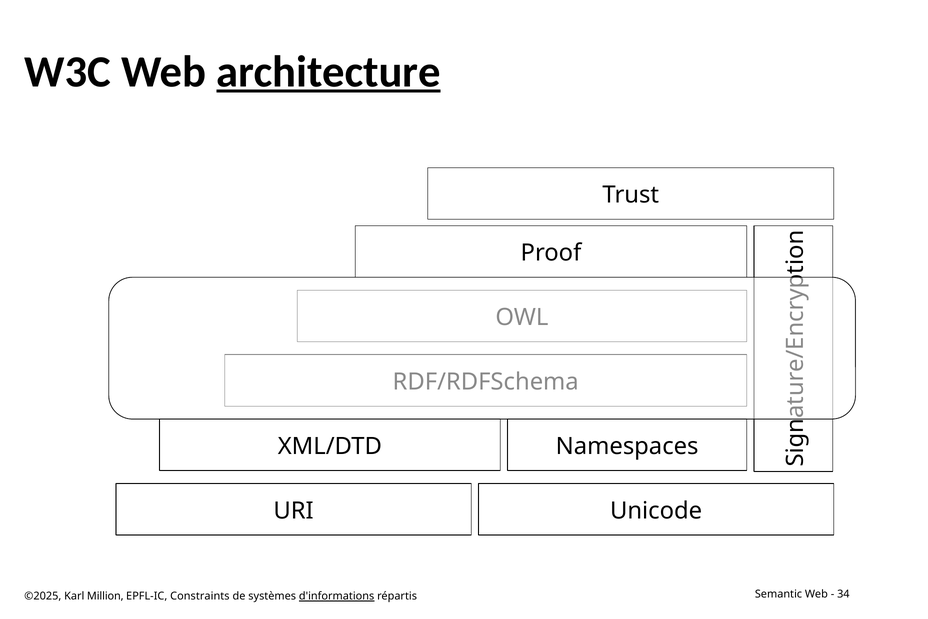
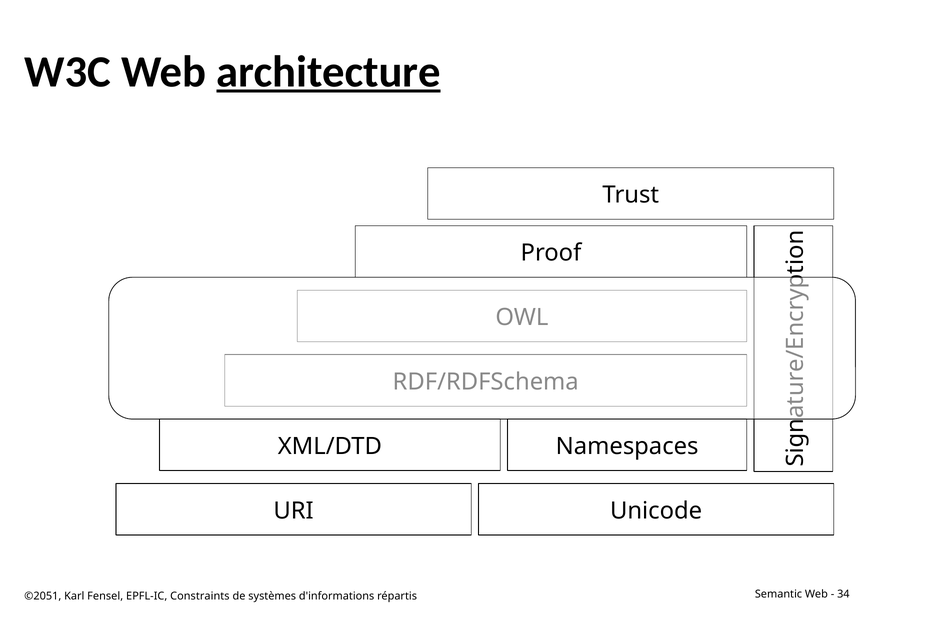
©2025: ©2025 -> ©2051 (43, 596)
Million: Million -> Fensel (105, 596)
d'informations underline: present -> none (337, 596)
